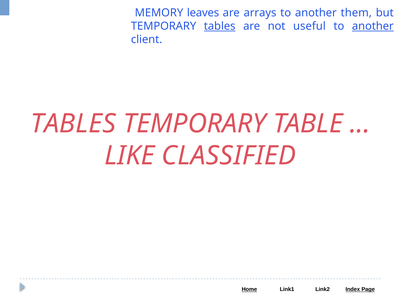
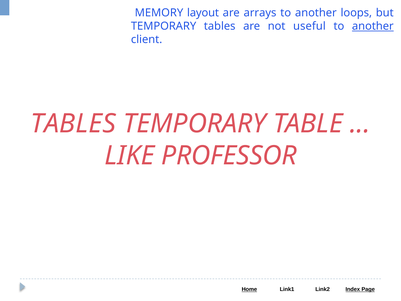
leaves: leaves -> layout (203, 13)
them: them -> loops (356, 13)
tables underline: present -> none (220, 26)
CLASSIFIED: CLASSIFIED -> PROFESSOR (229, 156)
